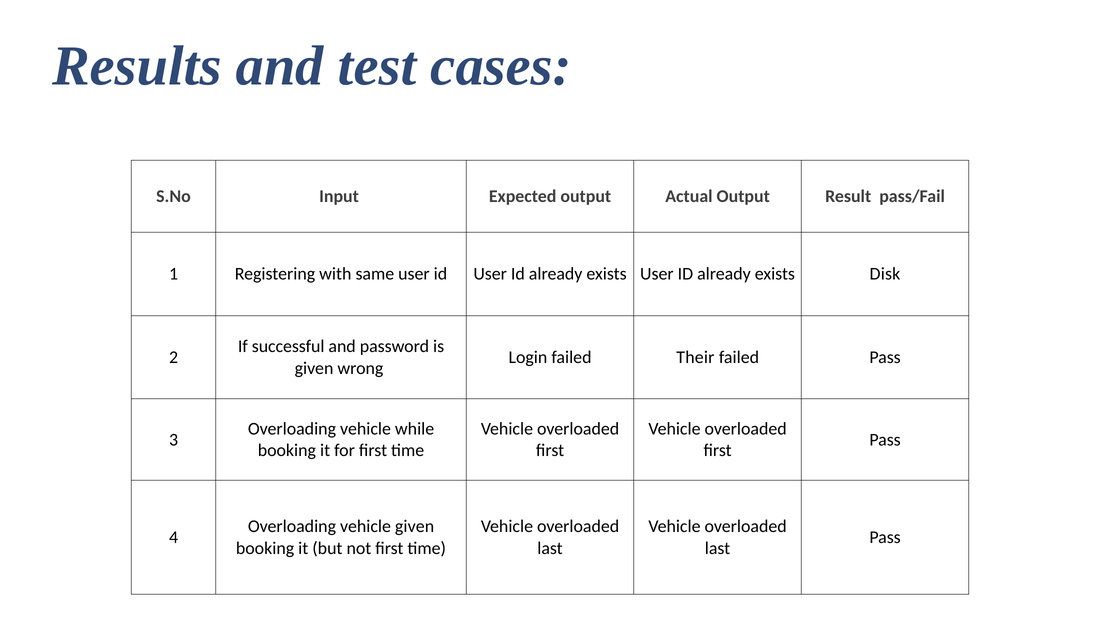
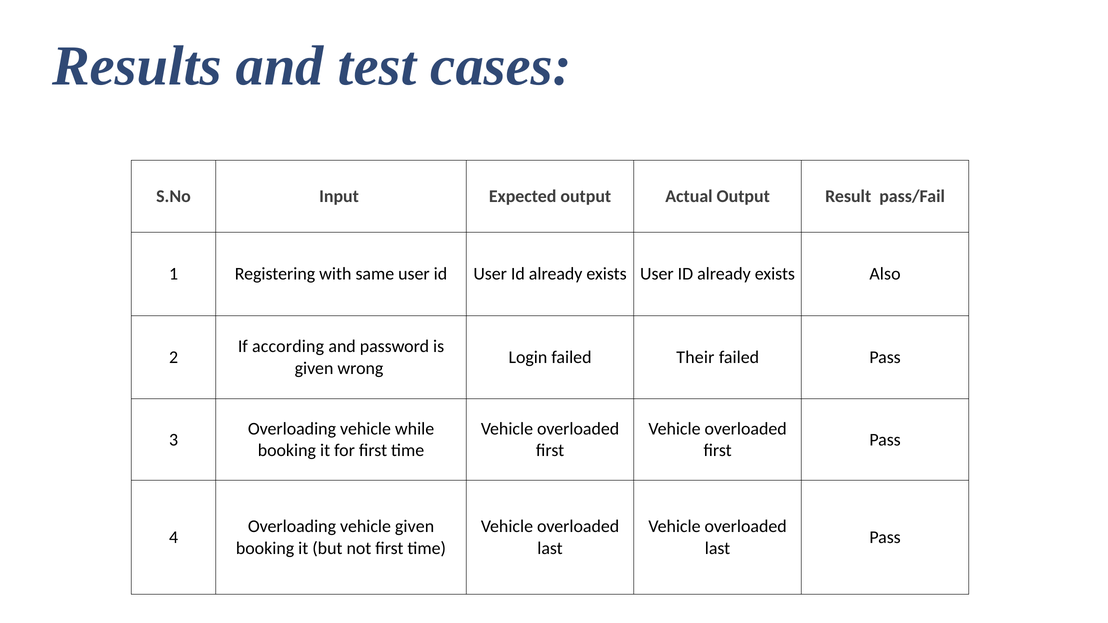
Disk: Disk -> Also (885, 274)
successful: successful -> according (288, 347)
